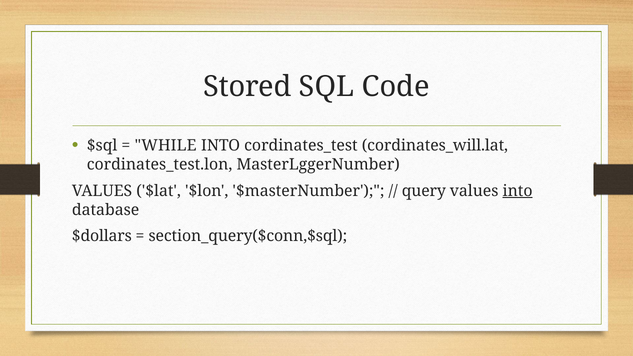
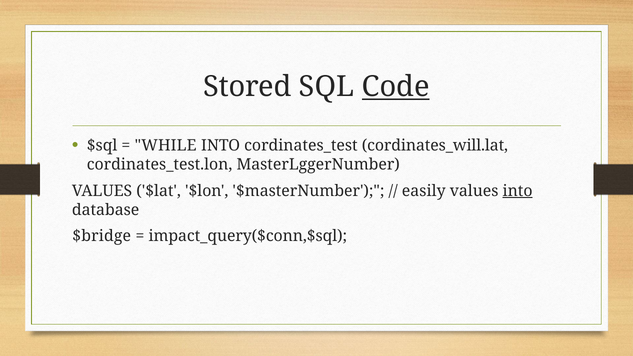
Code underline: none -> present (396, 87)
query: query -> easily (424, 191)
$dollars: $dollars -> $bridge (102, 236)
section_query($conn,$sql: section_query($conn,$sql -> impact_query($conn,$sql (248, 236)
